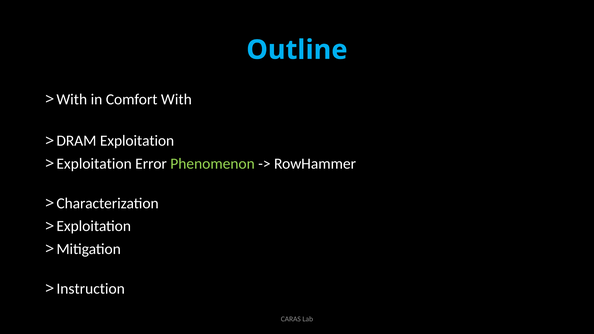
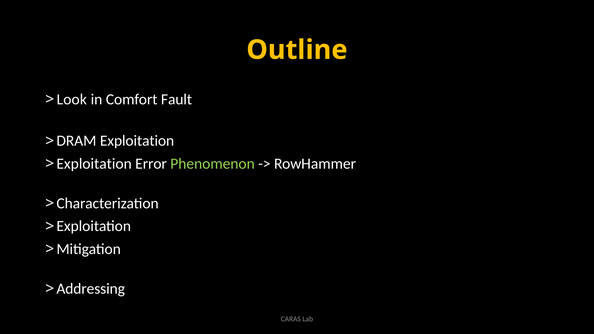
Outline colour: light blue -> yellow (297, 50)
With: With -> Look (72, 99)
Comfort With: With -> Fault (177, 99)
Instruction: Instruction -> Addressing (91, 289)
